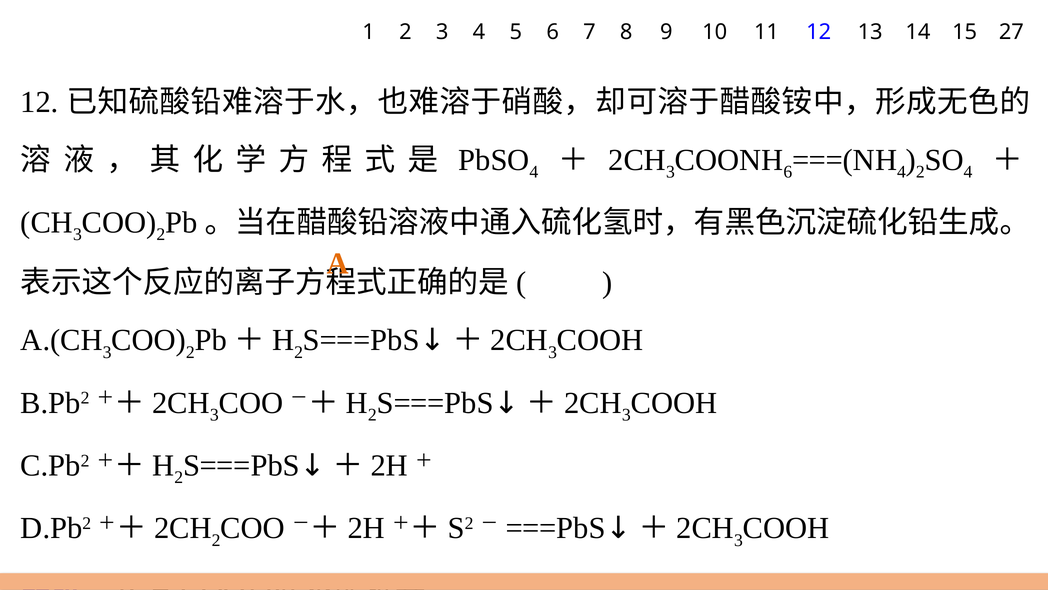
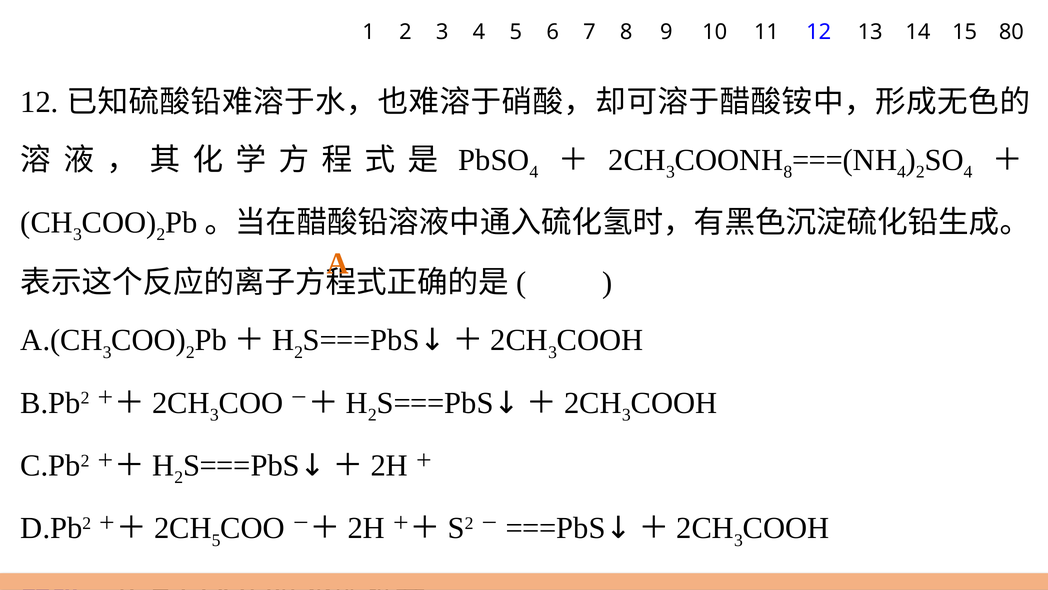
27: 27 -> 80 (1011, 32)
6: 6 -> 8 (788, 172)
2: 2 -> 5 (216, 540)
